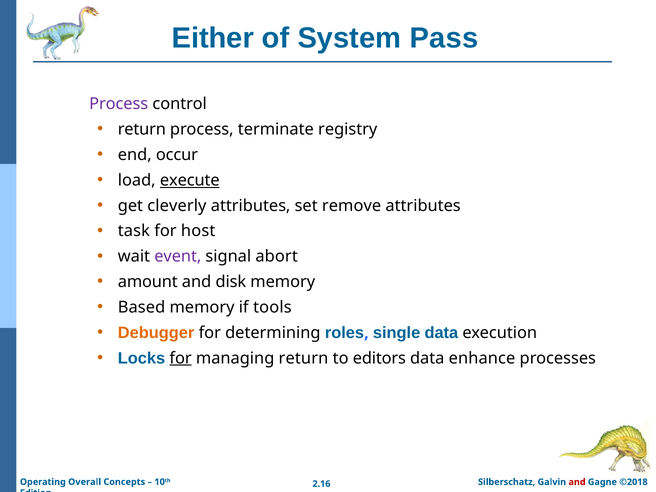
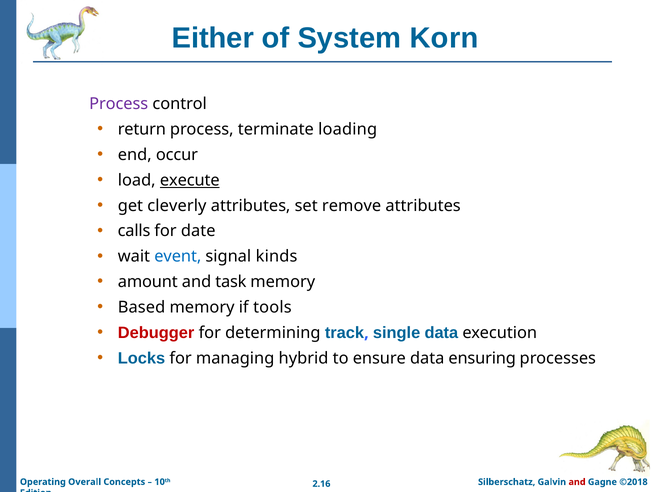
Pass: Pass -> Korn (444, 38)
registry: registry -> loading (348, 129)
task: task -> calls (134, 231)
host: host -> date (198, 231)
event colour: purple -> blue (178, 256)
abort: abort -> kinds (277, 256)
disk: disk -> task (231, 282)
Debugger colour: orange -> red (156, 333)
roles: roles -> track (344, 333)
for underline: present -> none (181, 358)
managing return: return -> hybrid (304, 358)
editors: editors -> ensure (379, 358)
enhance: enhance -> ensuring (482, 358)
